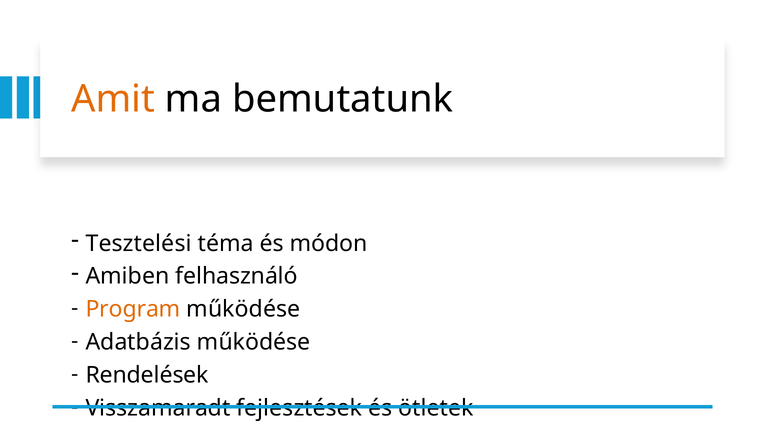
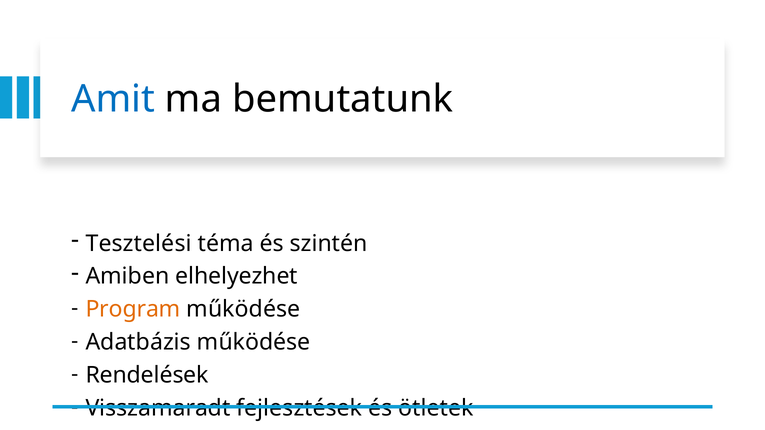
Amit colour: orange -> blue (113, 99)
módon: módon -> szintén (329, 244)
felhasználó: felhasználó -> elhelyezhet (237, 277)
